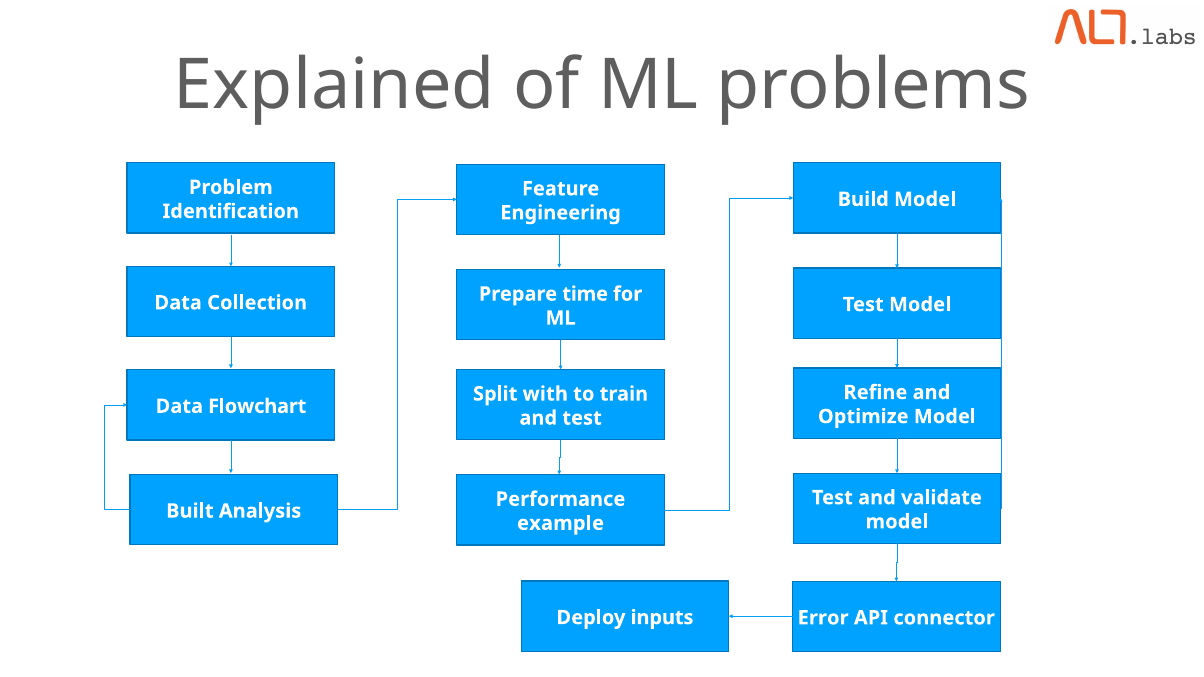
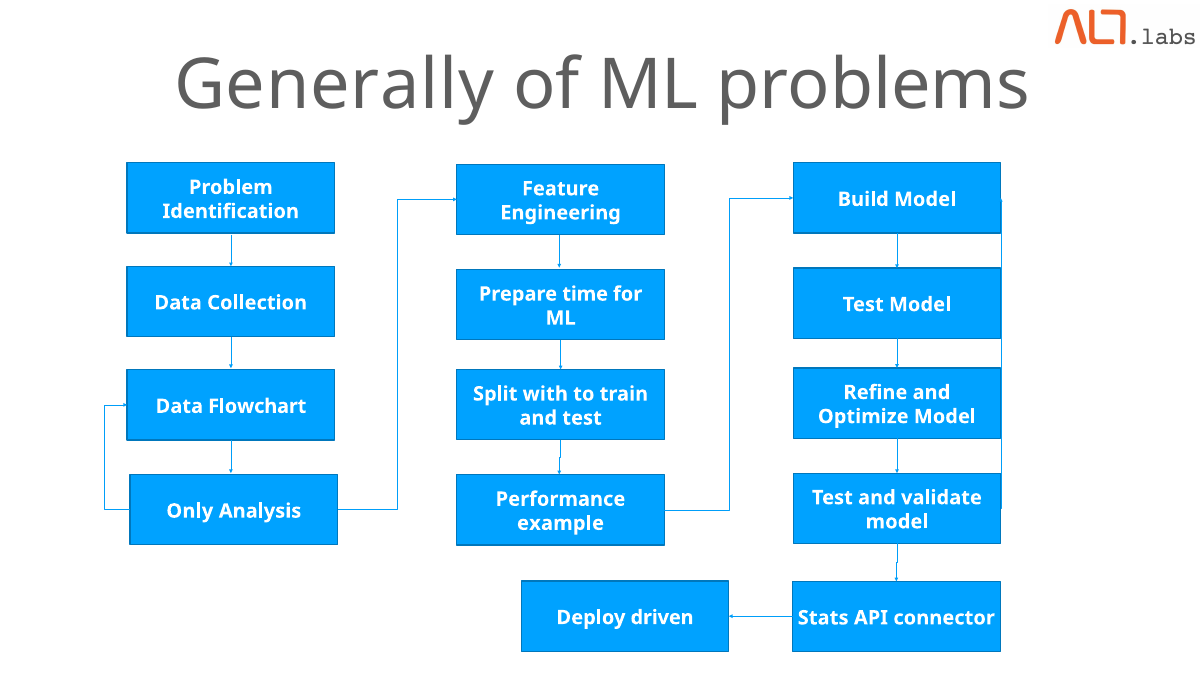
Explained: Explained -> Generally (334, 86)
Built: Built -> Only (190, 511)
inputs: inputs -> driven (662, 618)
Error: Error -> Stats (823, 618)
